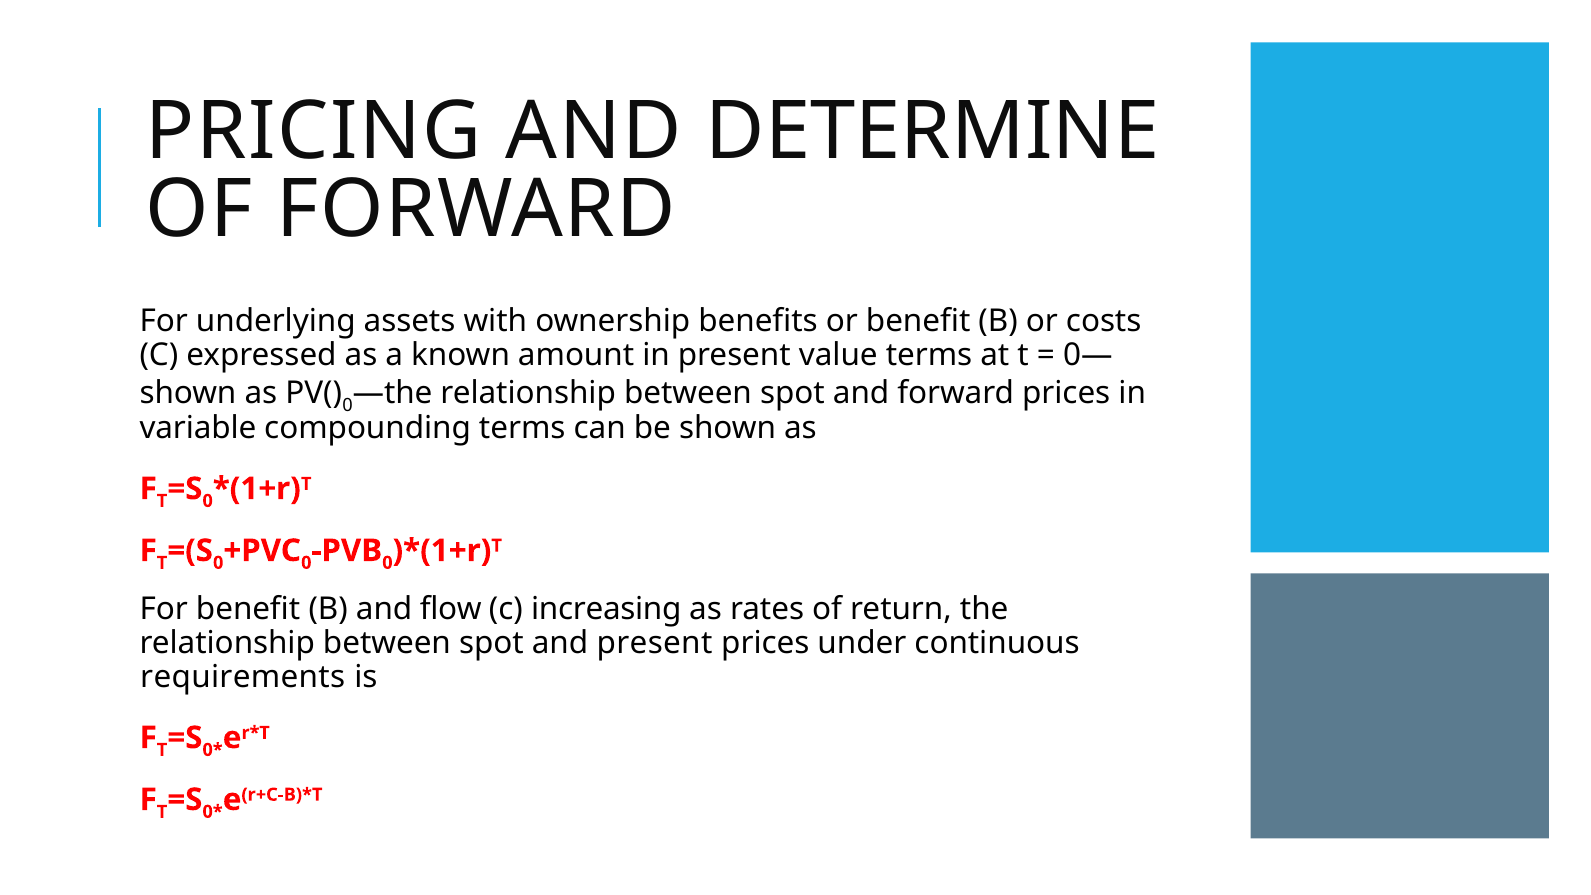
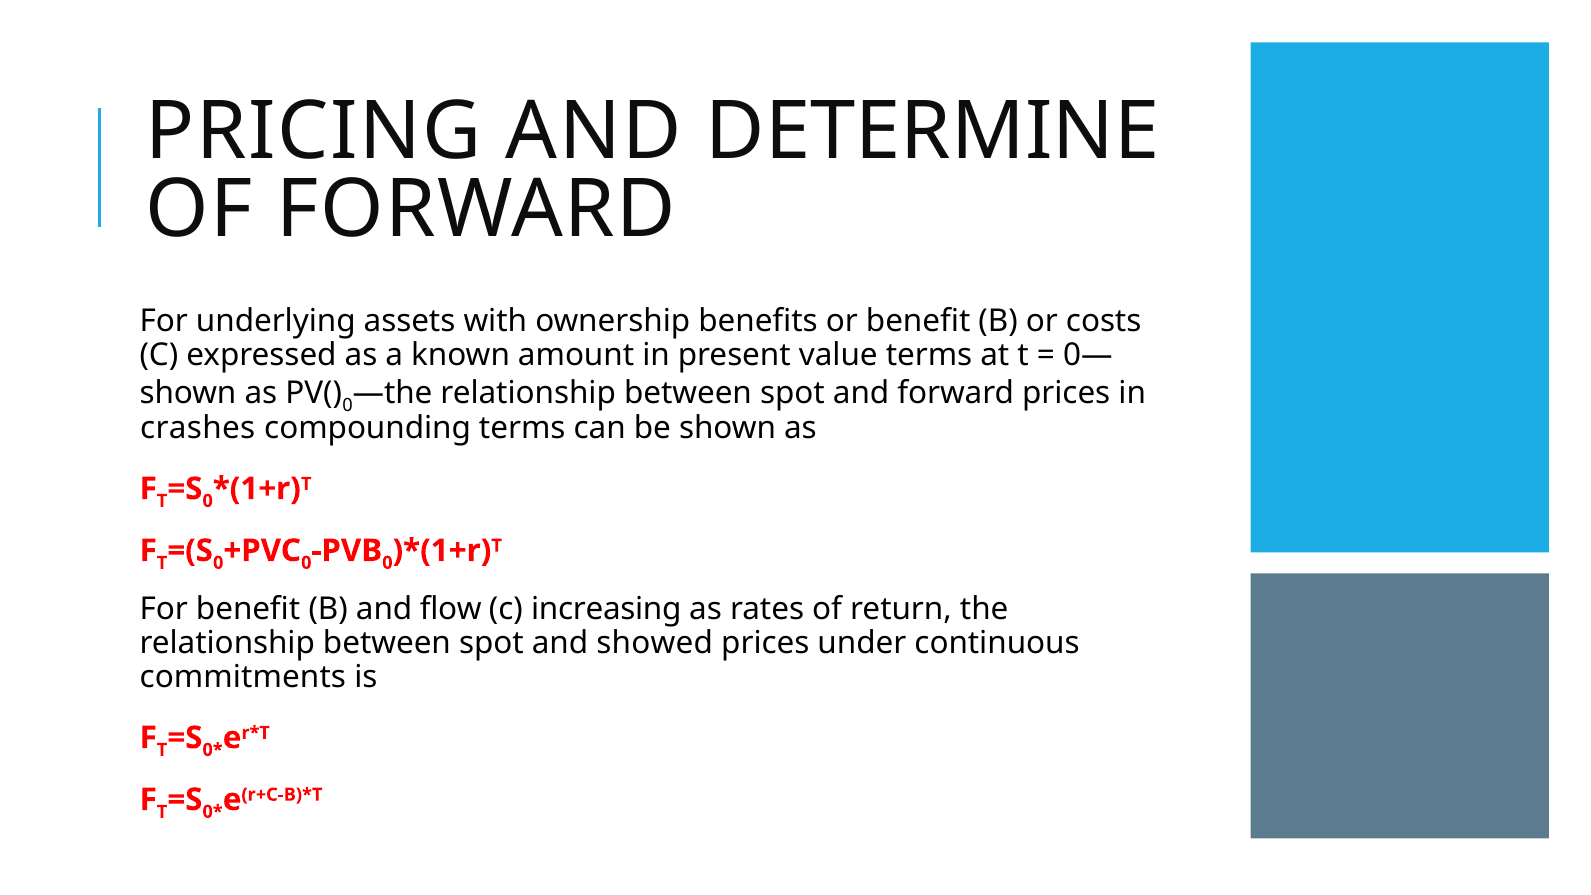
variable: variable -> crashes (198, 428)
and present: present -> showed (655, 643)
requirements: requirements -> commitments (243, 677)
